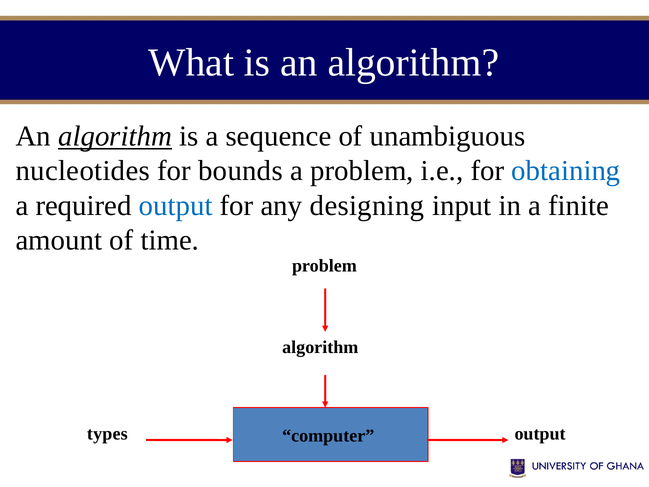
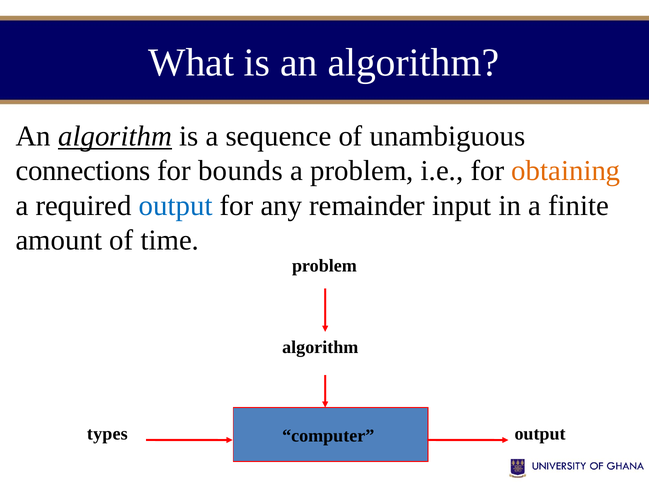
nucleotides: nucleotides -> connections (83, 171)
obtaining colour: blue -> orange (566, 171)
designing: designing -> remainder (367, 205)
